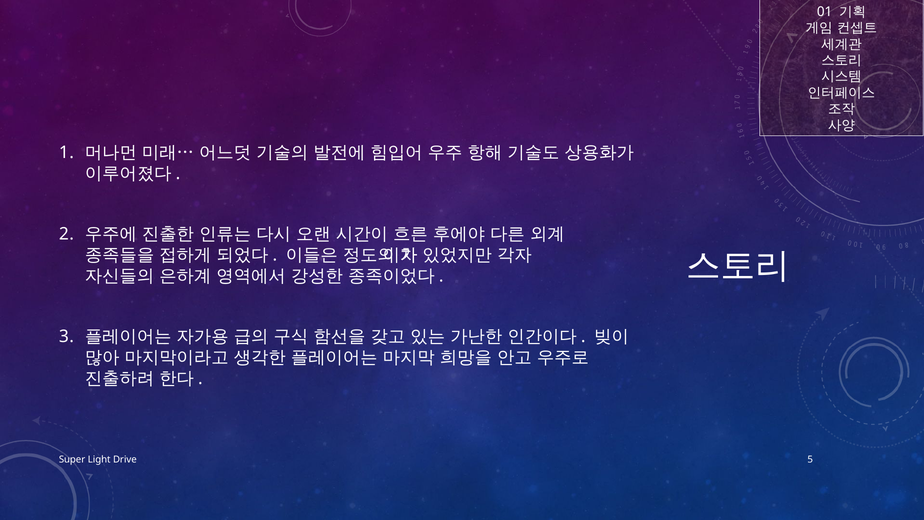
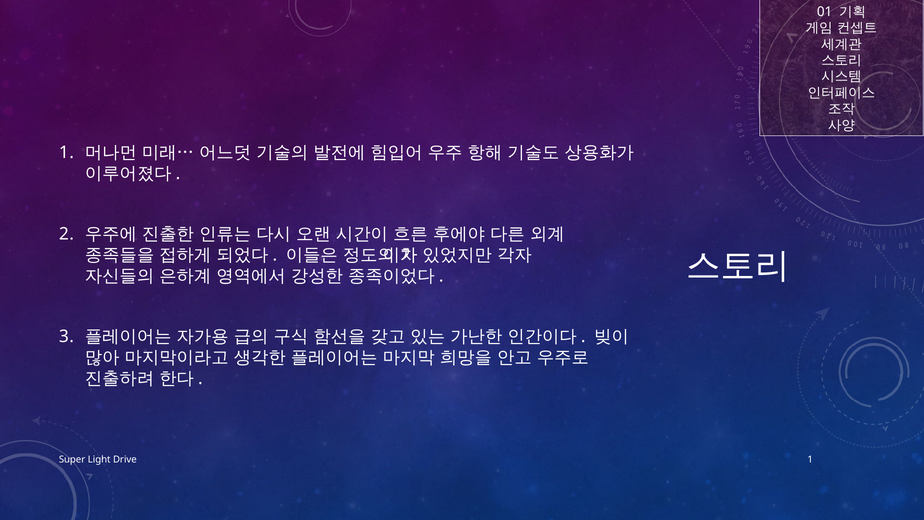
Drive 5: 5 -> 1 (810, 459)
